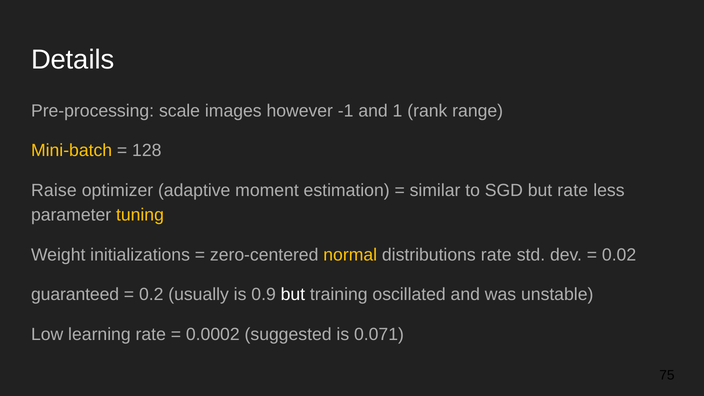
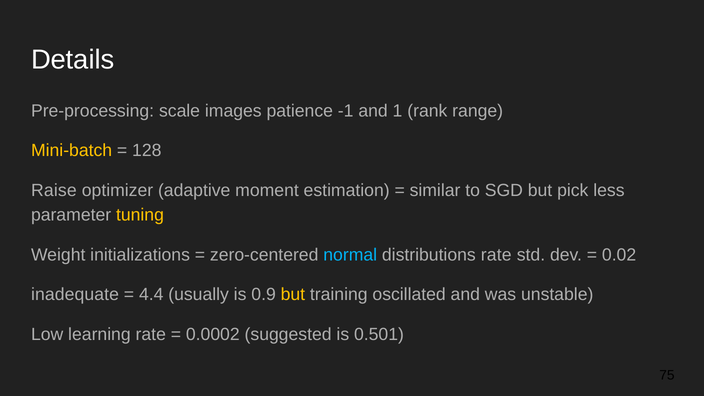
however: however -> patience (300, 111)
but rate: rate -> pick (573, 191)
normal colour: yellow -> light blue (350, 255)
guaranteed: guaranteed -> inadequate (75, 295)
0.2: 0.2 -> 4.4 (151, 295)
but colour: white -> yellow (293, 295)
0.071: 0.071 -> 0.501 (379, 335)
